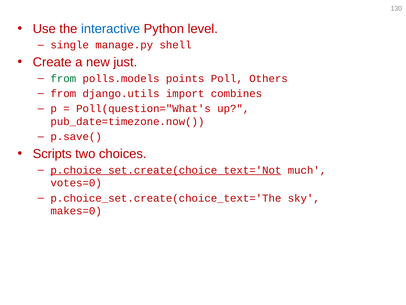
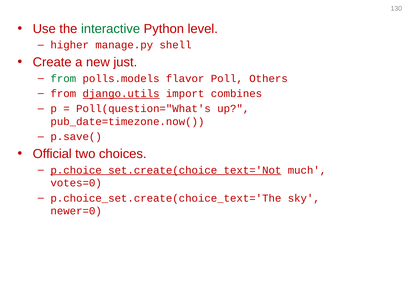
interactive colour: blue -> green (111, 29)
single: single -> higher (70, 45)
points: points -> flavor (185, 78)
django.utils underline: none -> present (121, 93)
Scripts: Scripts -> Official (52, 154)
makes=0: makes=0 -> newer=0 (76, 211)
